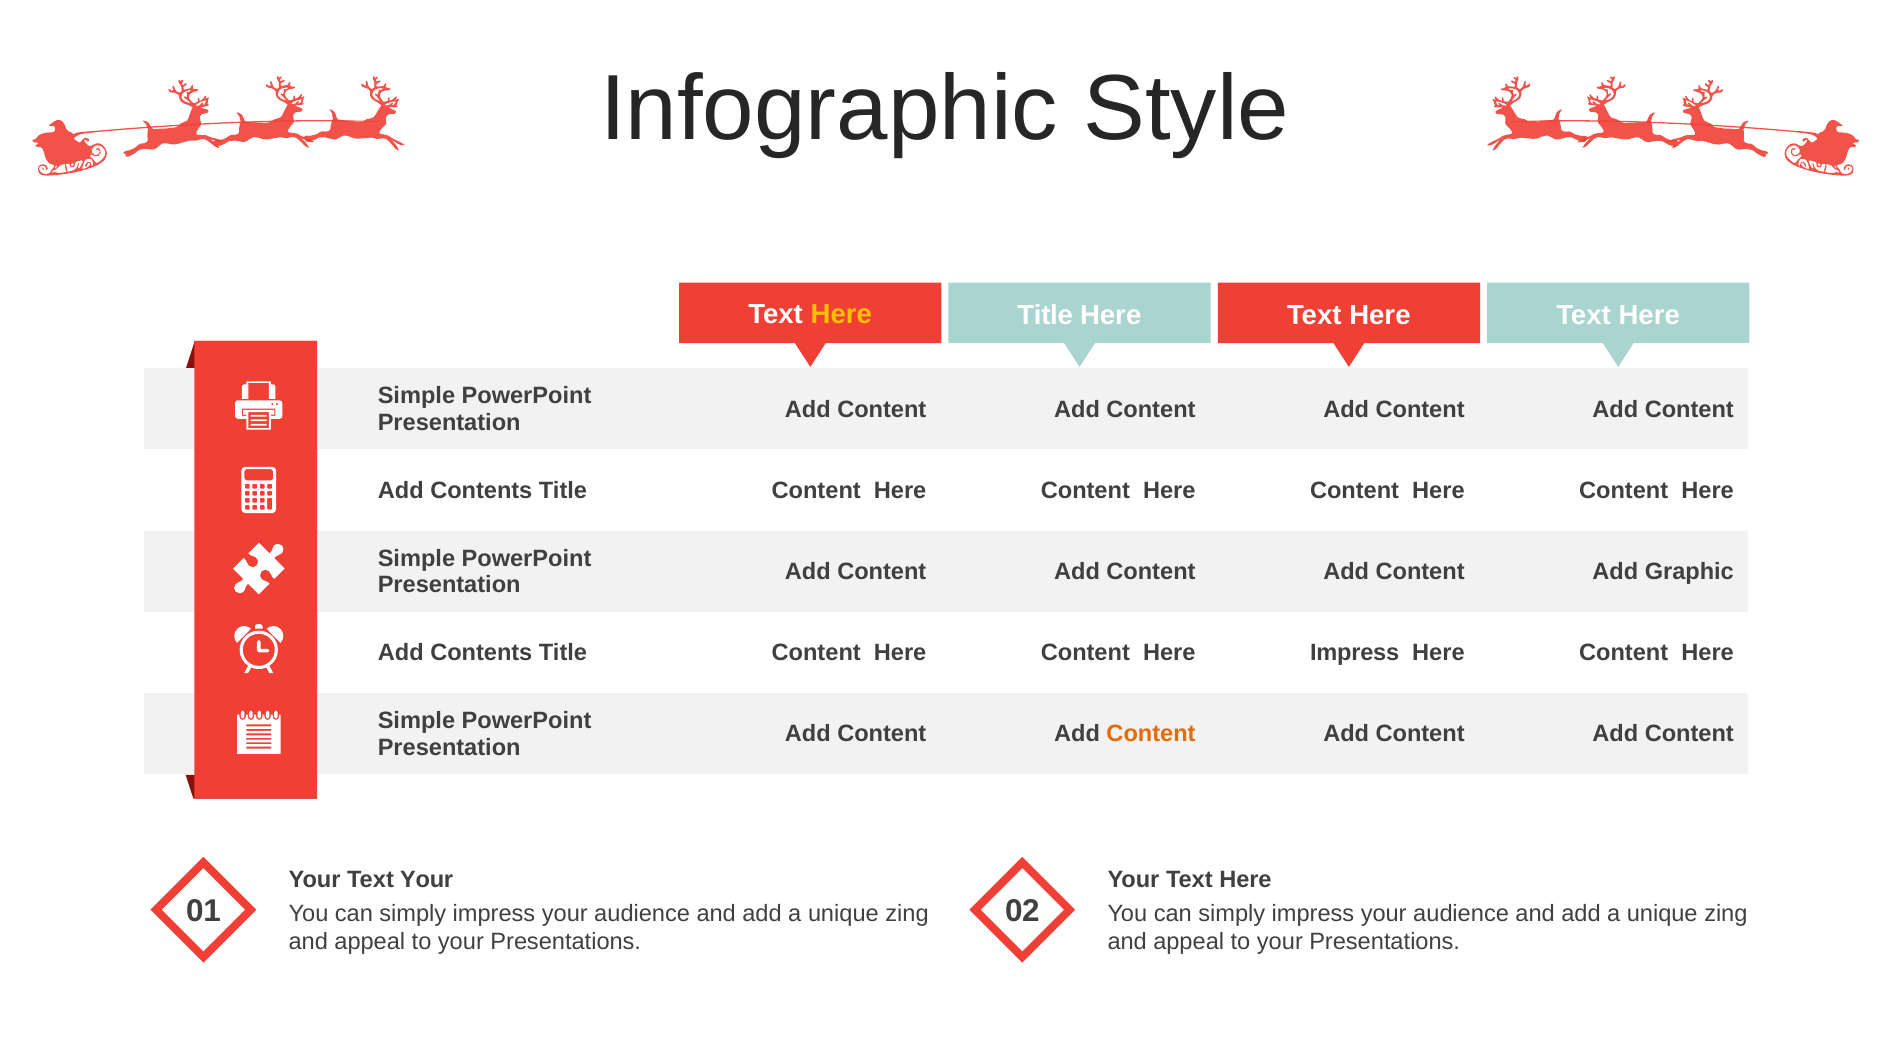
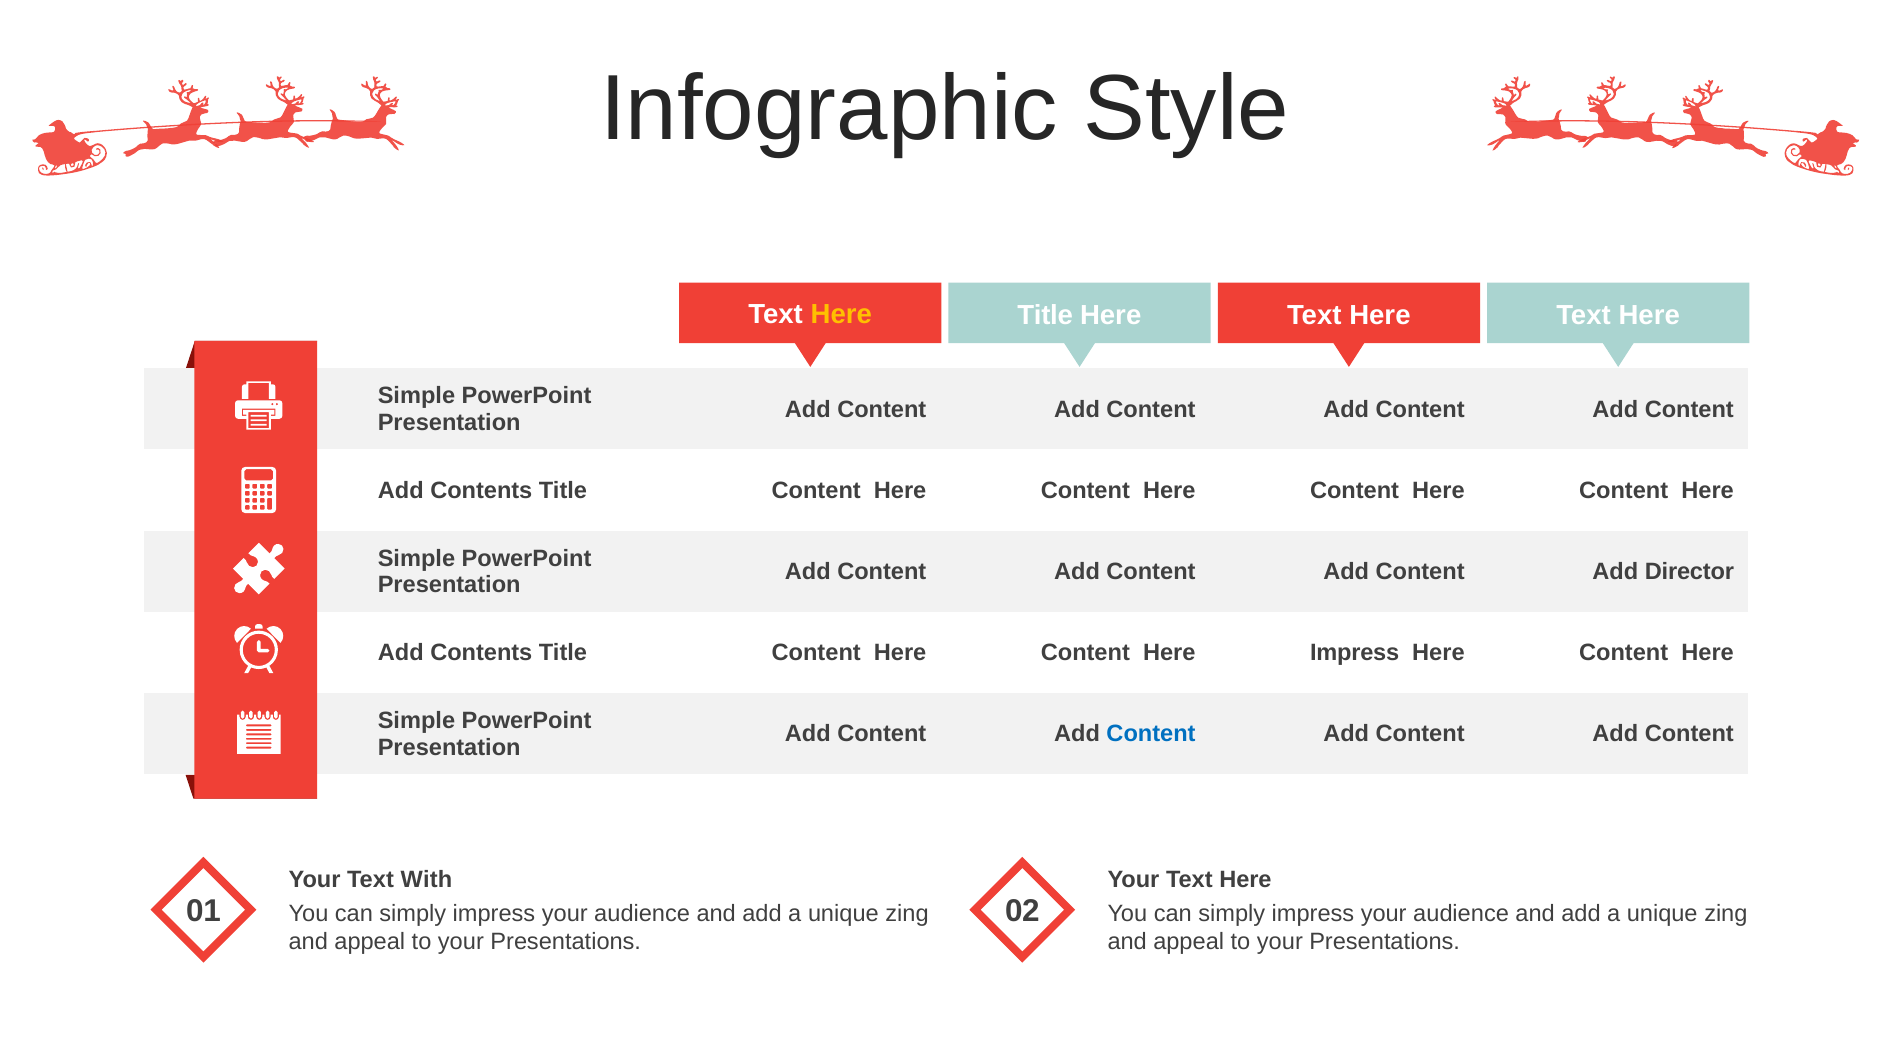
Graphic: Graphic -> Director (1689, 572)
Content colour: orange -> blue (1151, 734)
Text Your: Your -> With (426, 880)
